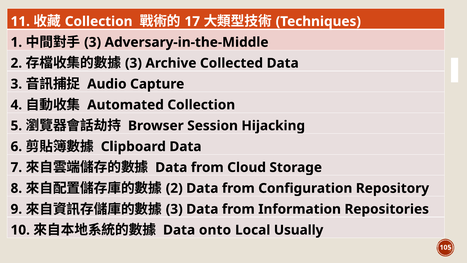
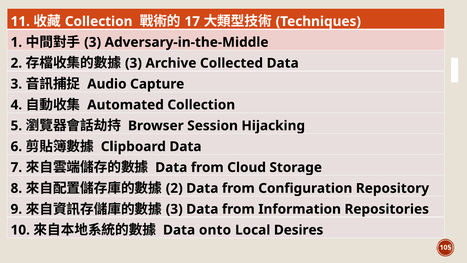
Usually: Usually -> Desires (299, 230)
